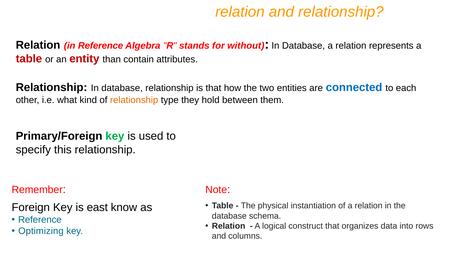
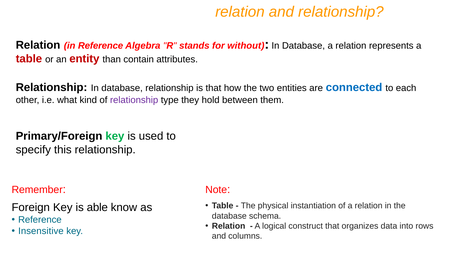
relationship colour: orange -> purple (134, 100)
east: east -> able (97, 208)
Optimizing: Optimizing -> Insensitive (41, 231)
